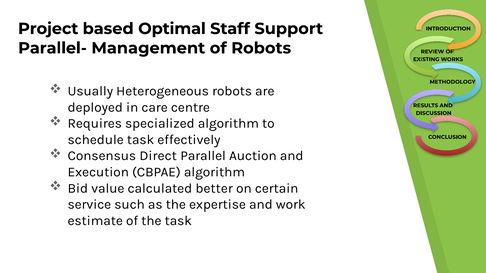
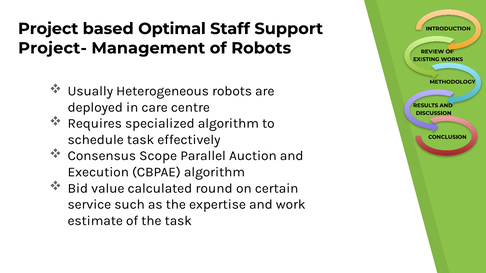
Parallel-: Parallel- -> Project- (52, 48)
Direct: Direct -> Scope (158, 156)
better: better -> round (214, 188)
